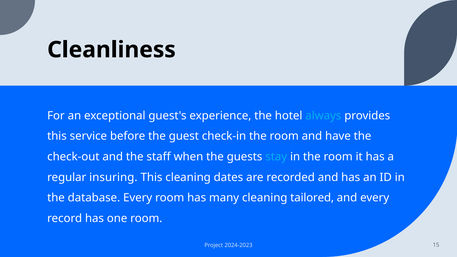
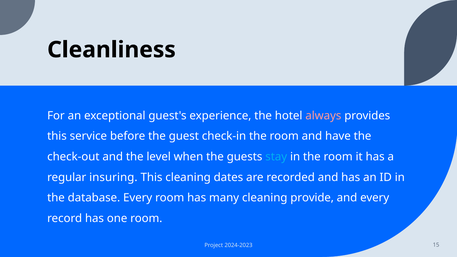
always colour: light blue -> pink (323, 116)
staff: staff -> level (159, 157)
tailored: tailored -> provide (312, 198)
